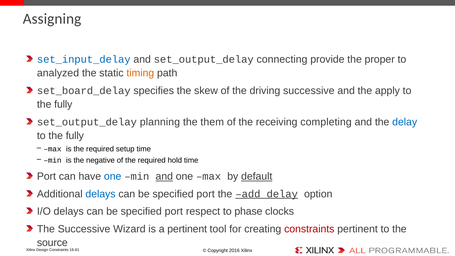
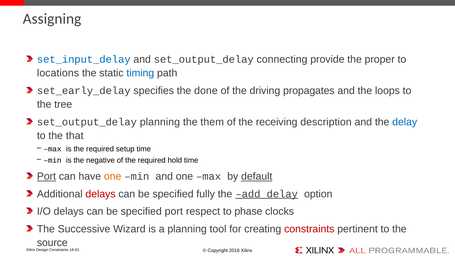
analyzed: analyzed -> locations (58, 73)
timing colour: orange -> blue (140, 73)
set_board_delay: set_board_delay -> set_early_delay (84, 91)
skew: skew -> done (206, 91)
driving successive: successive -> propagates (309, 91)
apply: apply -> loops (387, 91)
fully: fully -> tree (63, 105)
completing: completing -> description (326, 122)
fully: fully -> that (75, 136)
Port underline: none -> present (46, 176)
one colour: blue -> orange (113, 176)
and underline: present -> none (164, 176)
delays colour: blue -> red (101, 194)
port: port -> fully (206, 194)
a pertinent: pertinent -> planning (187, 229)
